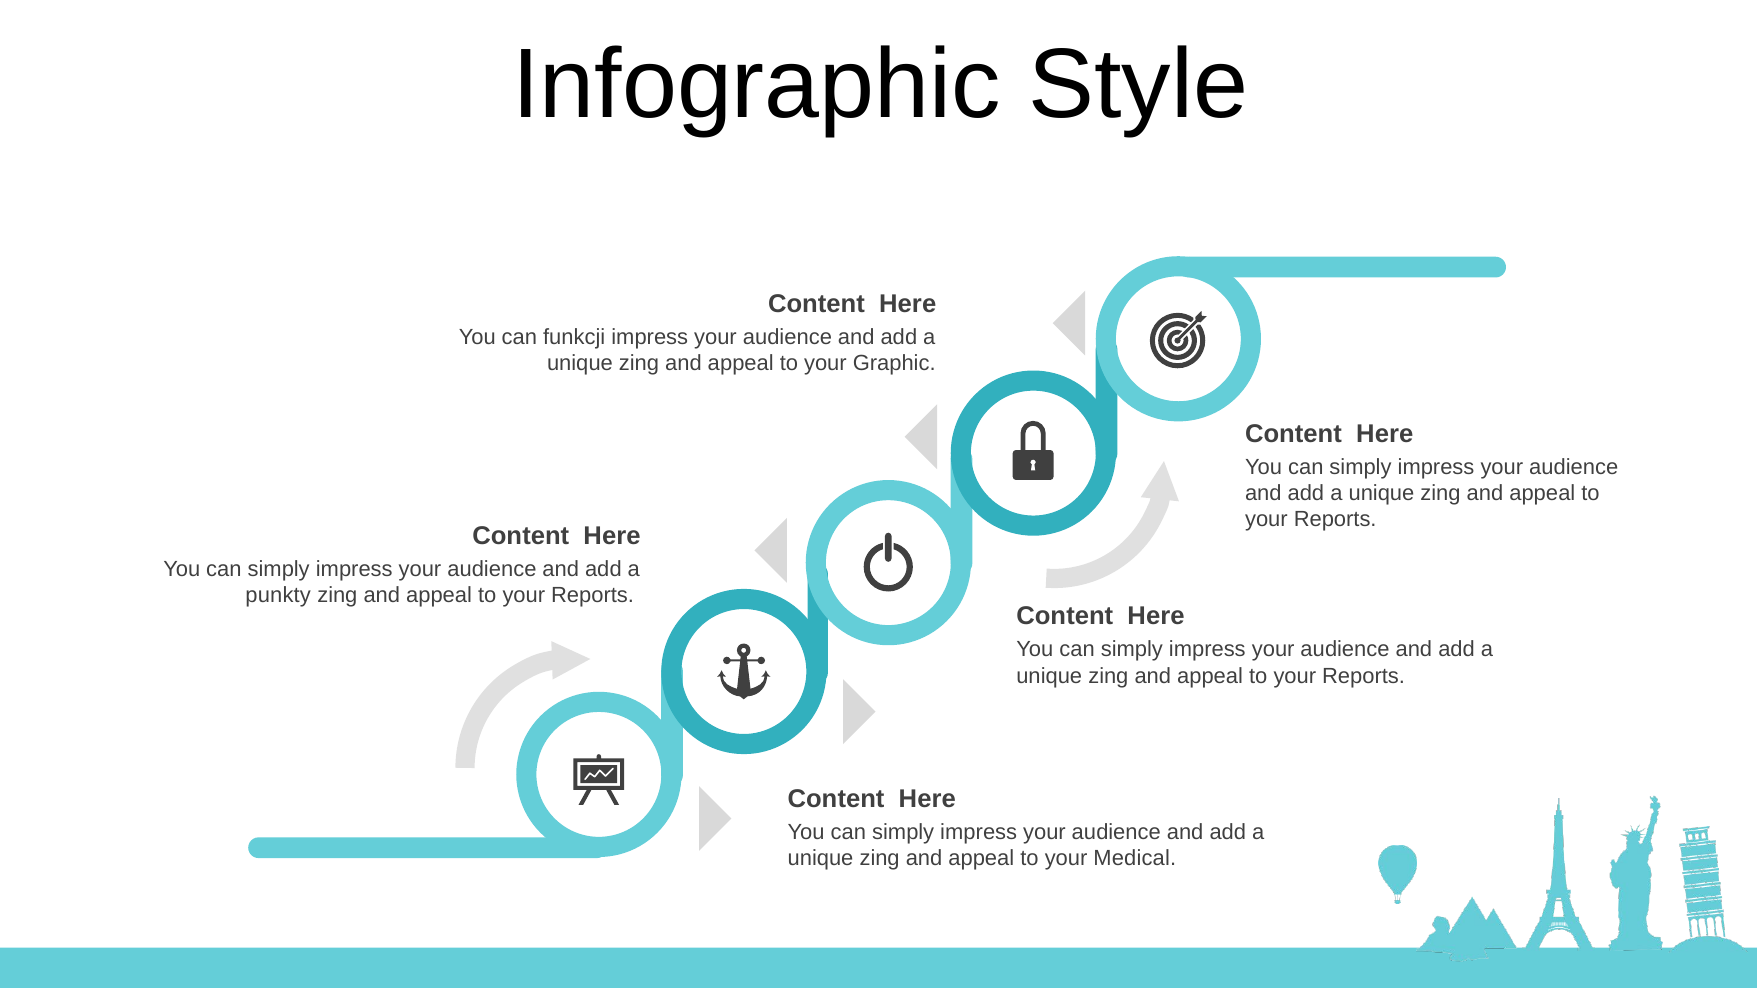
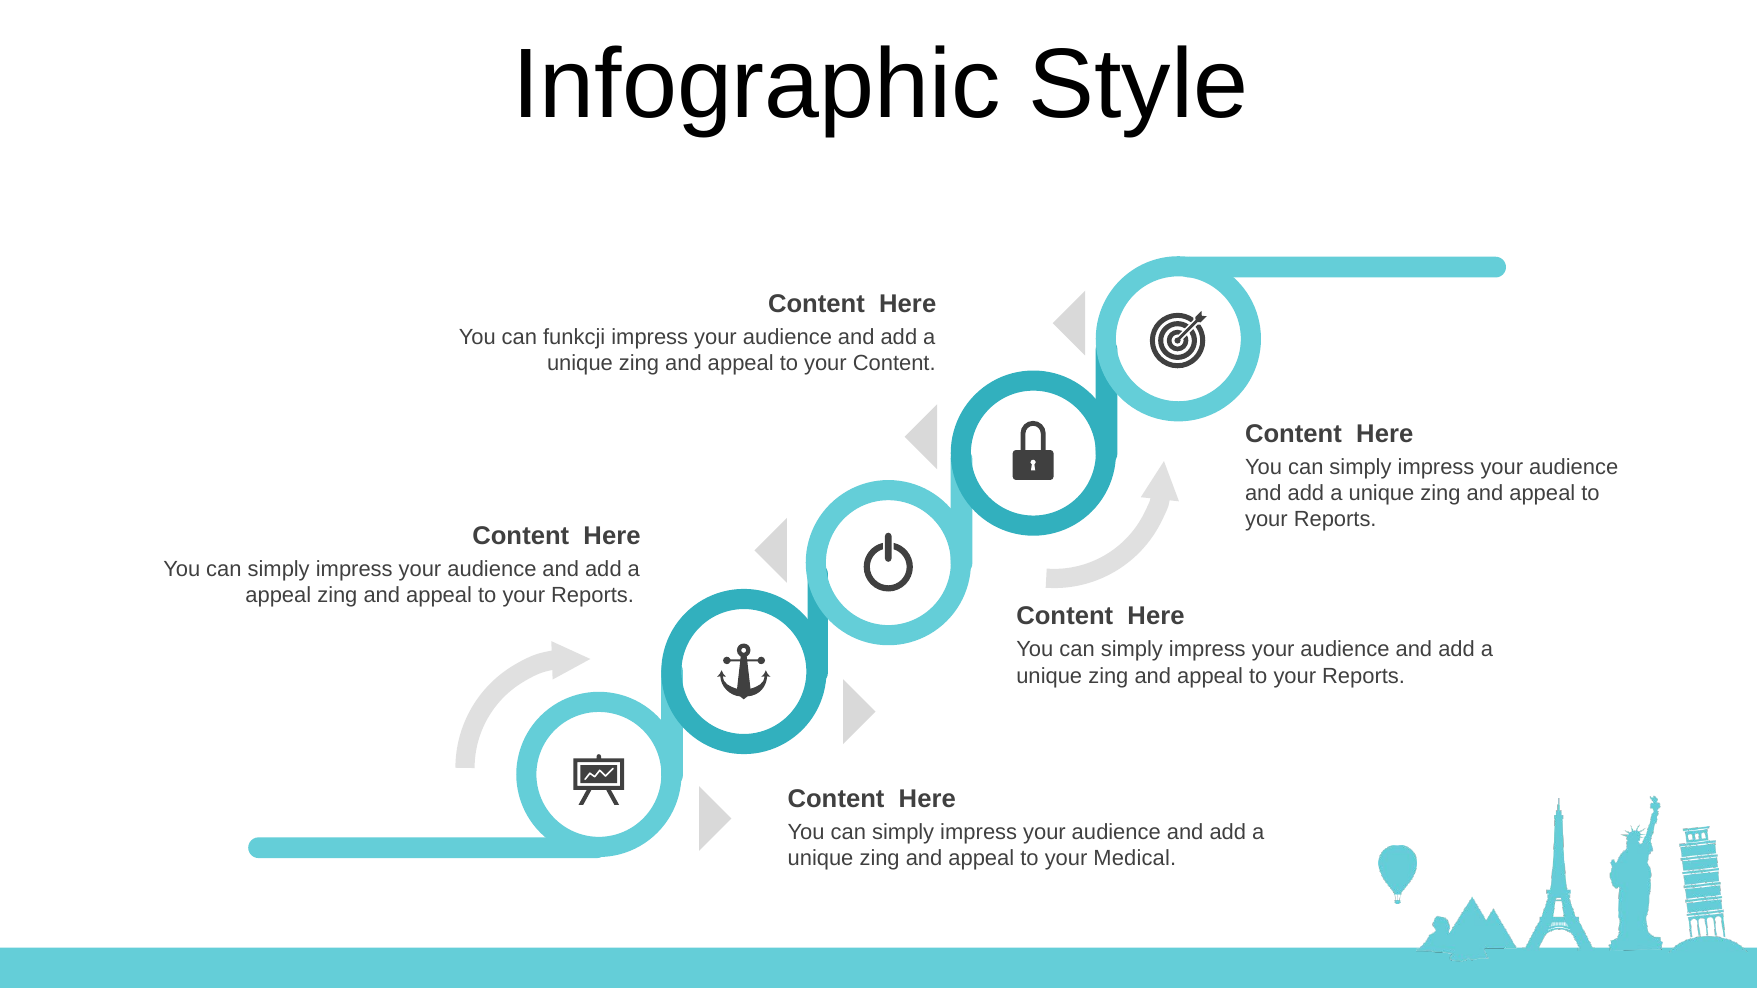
your Graphic: Graphic -> Content (894, 364)
punkty: punkty -> appeal (278, 596)
